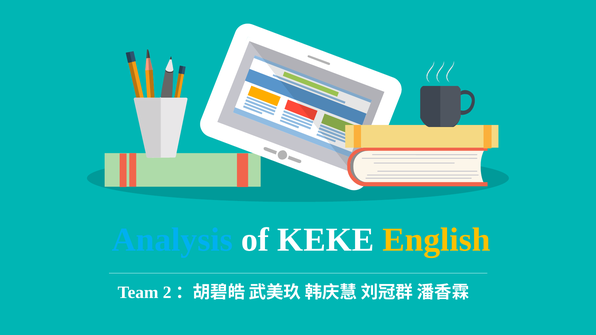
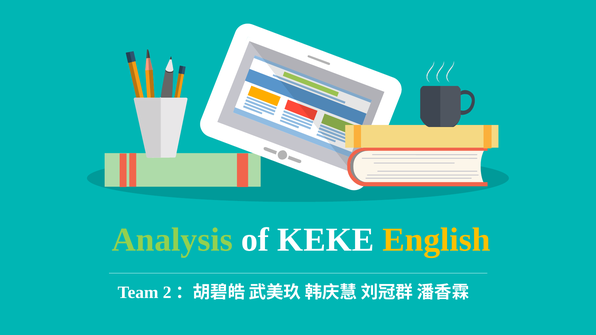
Analysis colour: light blue -> light green (172, 240)
